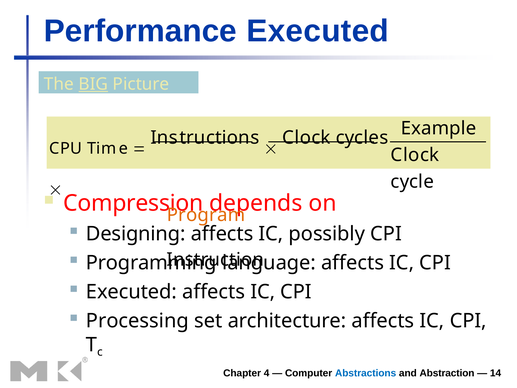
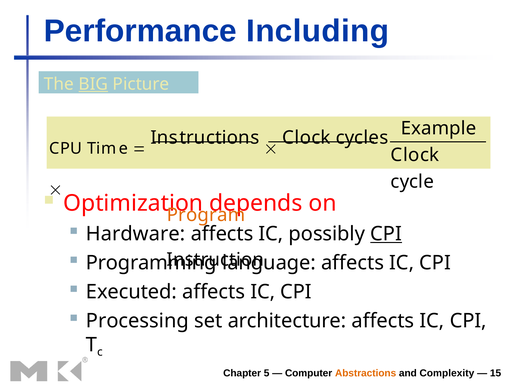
Performance Executed: Executed -> Including (318, 31)
Compression: Compression -> Optimization (133, 203)
Designing: Designing -> Hardware (136, 234)
CPI underline: none -> present (386, 234)
4: 4 -> 5 (267, 373)
Abstractions colour: blue -> orange (366, 373)
Abstraction: Abstraction -> Complexity (447, 373)
14: 14 -> 15 (496, 373)
